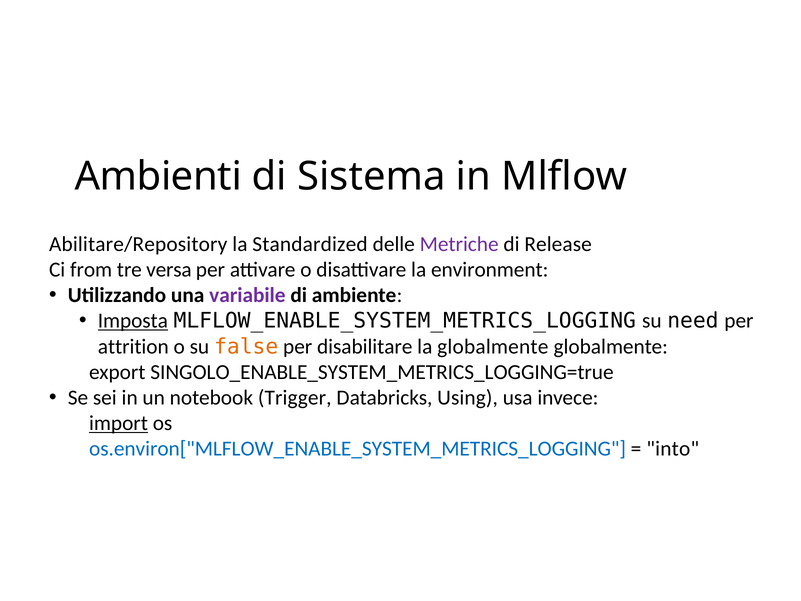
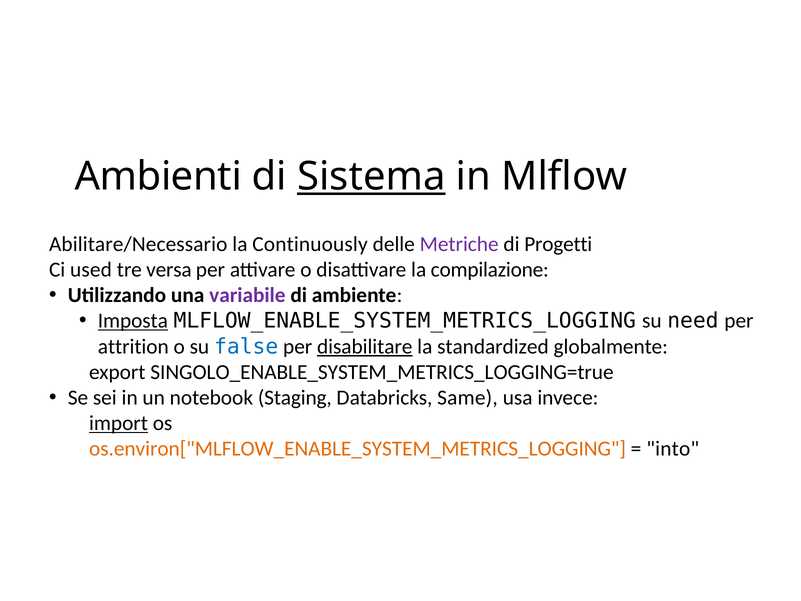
Sistema underline: none -> present (371, 177)
Abilitare/Repository: Abilitare/Repository -> Abilitare/Necessario (138, 244)
Standardized: Standardized -> Continuously (310, 244)
Release: Release -> Progetti (558, 244)
from: from -> used (91, 270)
environment: environment -> compilazione (490, 270)
false colour: orange -> blue (246, 346)
disabilitare underline: none -> present (365, 346)
la globalmente: globalmente -> standardized (493, 346)
Trigger: Trigger -> Staging (295, 397)
Using: Using -> Same (467, 397)
os.environ["MLFLOW_ENABLE_SYSTEM_METRICS_LOGGING colour: blue -> orange (358, 449)
